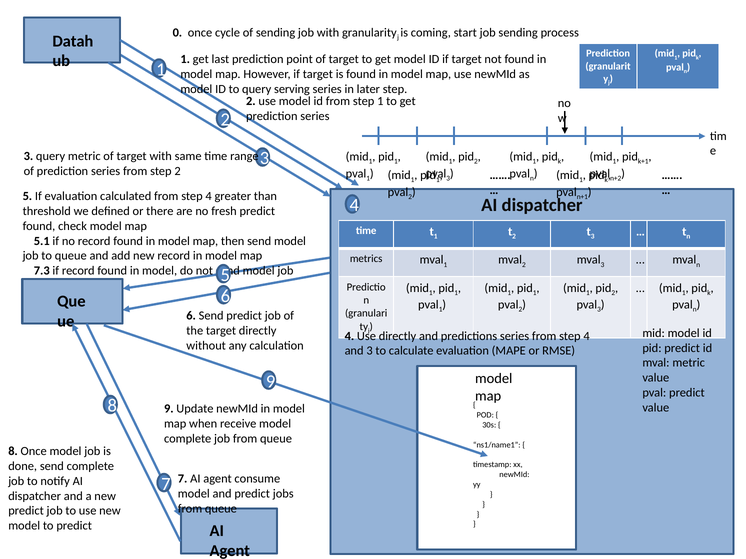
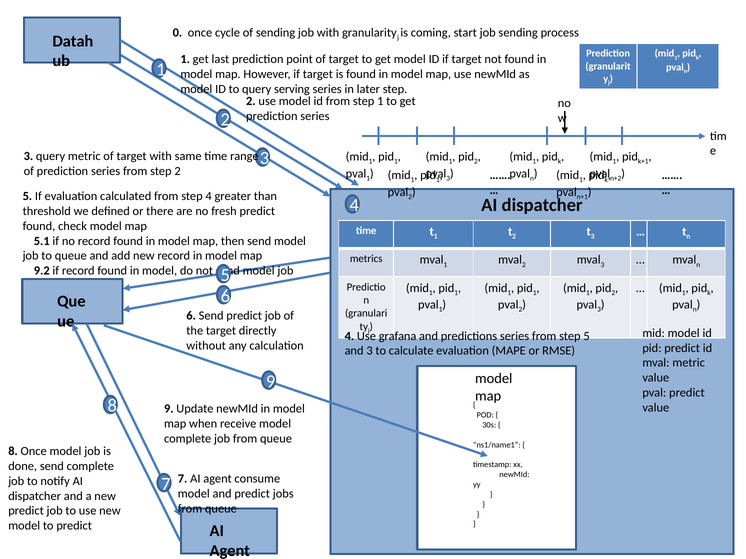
7.3: 7.3 -> 9.2 (42, 271)
directly: directly -> grafana (398, 336)
series from step 4: 4 -> 5 (587, 336)
